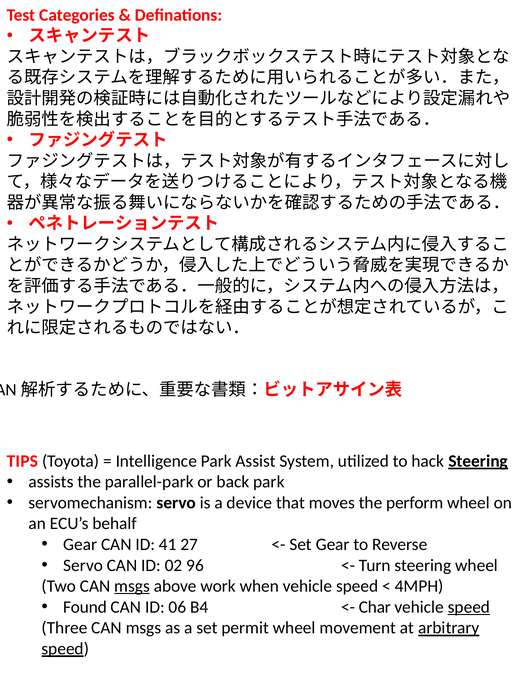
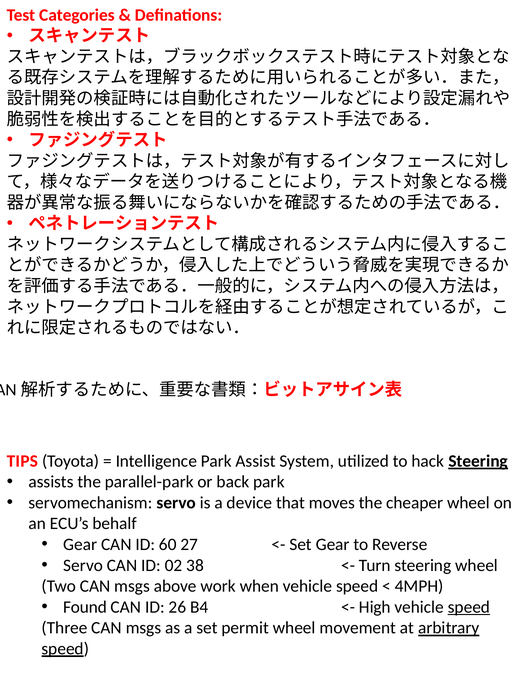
perform: perform -> cheaper (415, 502)
41: 41 -> 60 (168, 544)
96: 96 -> 38 (195, 565)
msgs underline: present -> none (132, 586)
06: 06 -> 26 (177, 607)
Char: Char -> High (375, 607)
